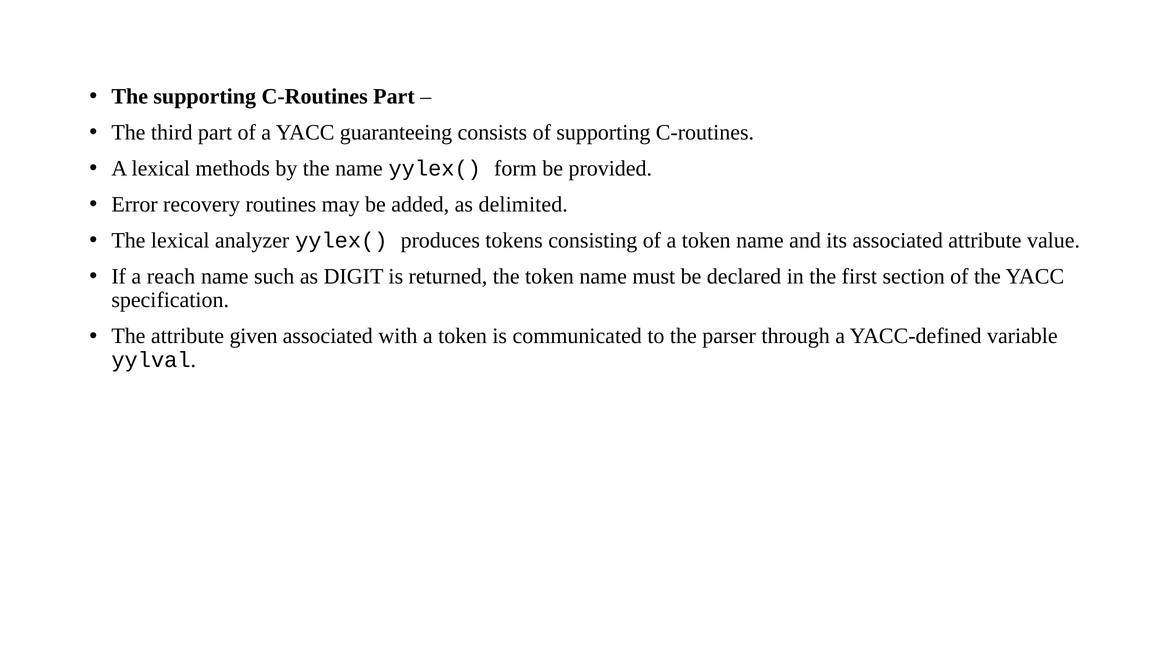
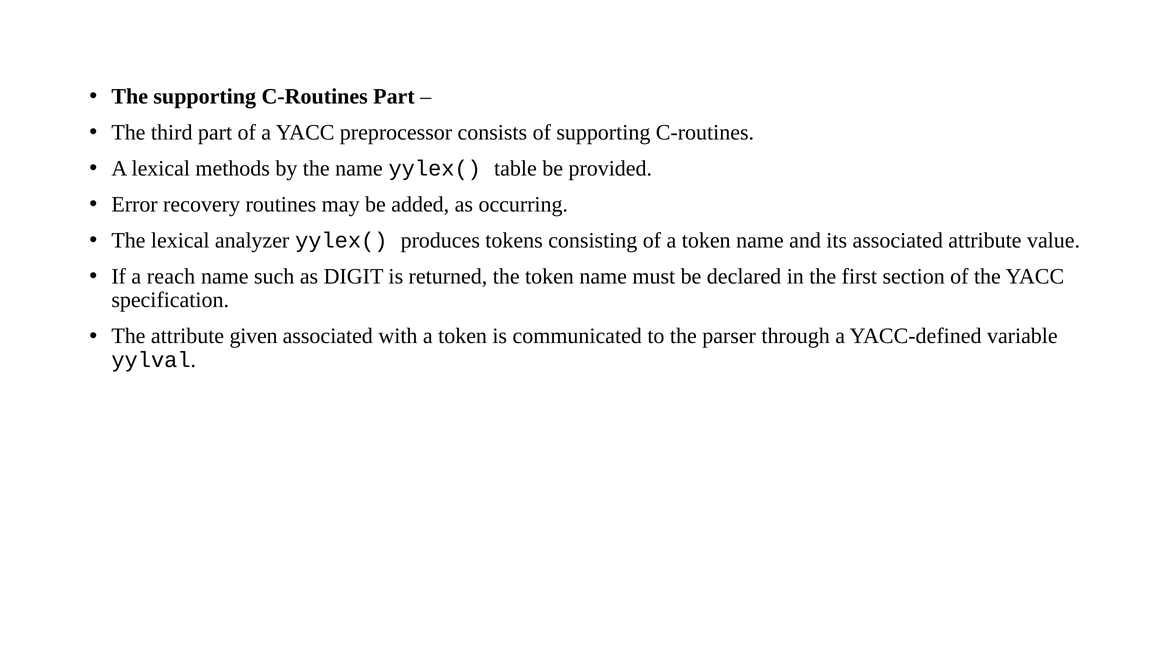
guaranteeing: guaranteeing -> preprocessor (396, 132)
form: form -> table (515, 168)
delimited: delimited -> occurring (523, 204)
